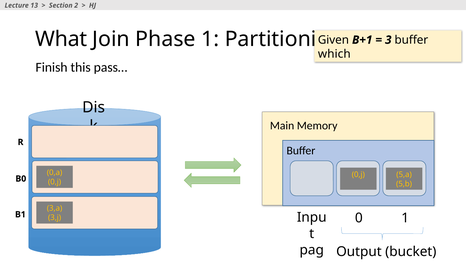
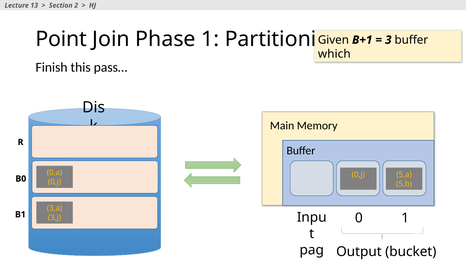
What: What -> Point (61, 39)
